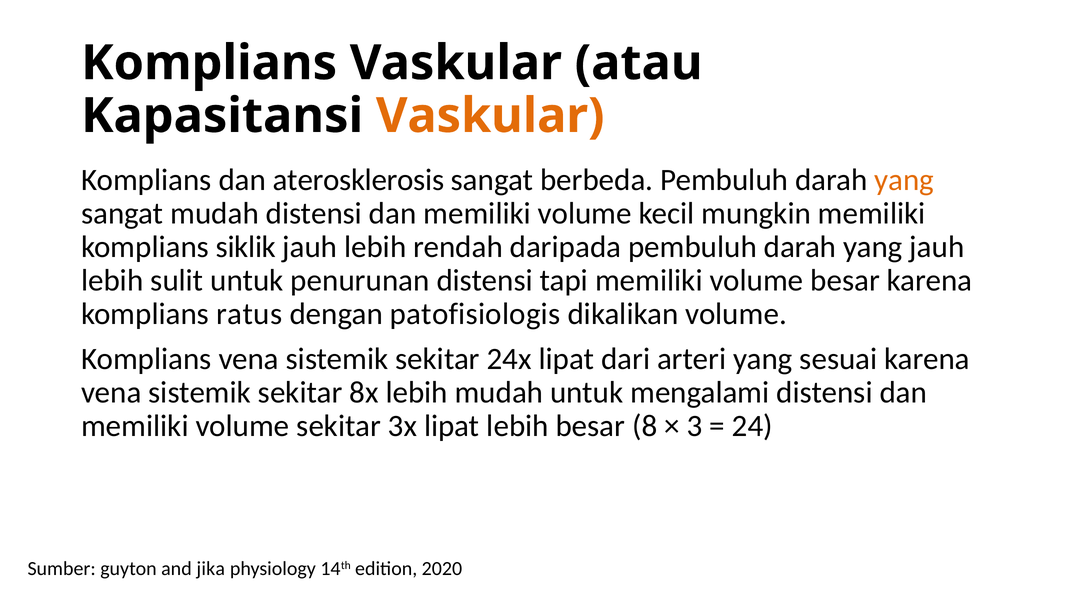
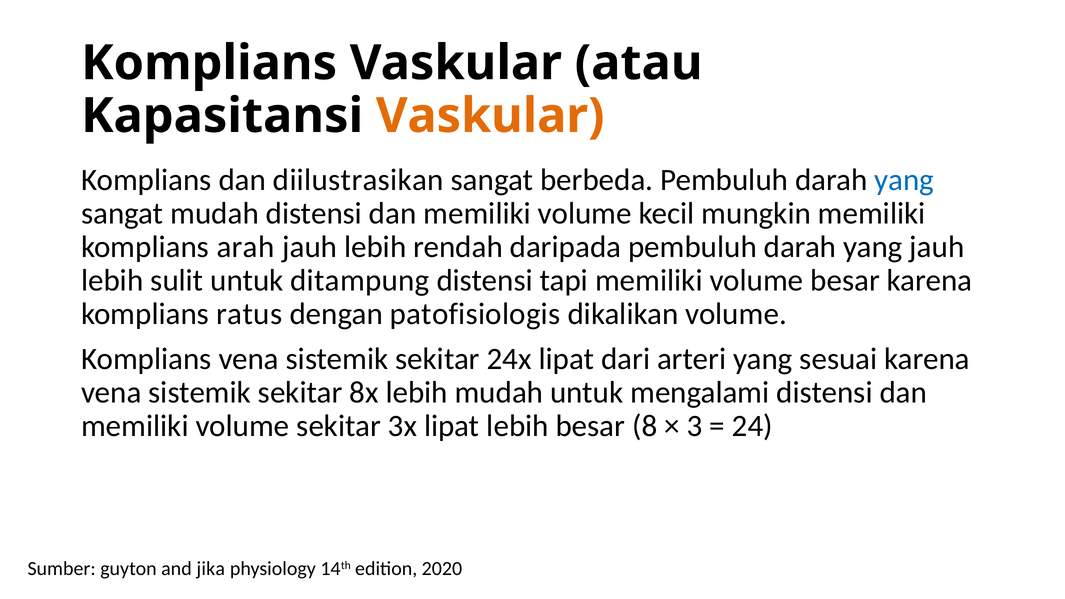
aterosklerosis: aterosklerosis -> diilustrasikan (358, 180)
yang colour: orange -> blue (904, 180)
siklik: siklik -> arah (246, 247)
penurunan: penurunan -> ditampung (360, 281)
